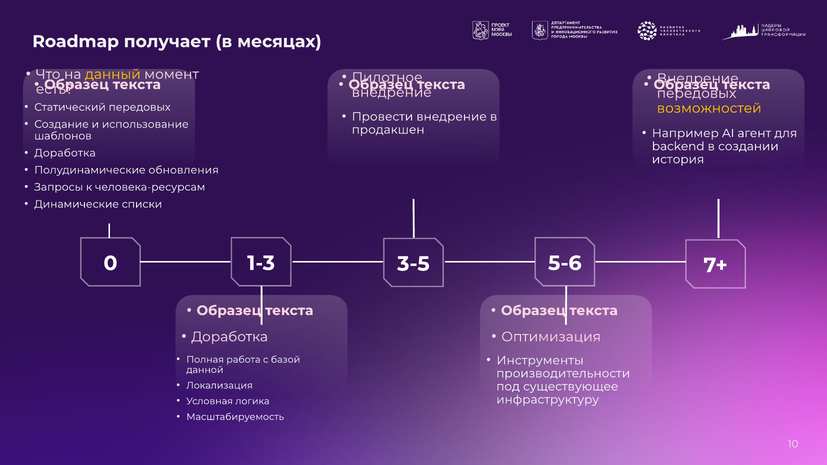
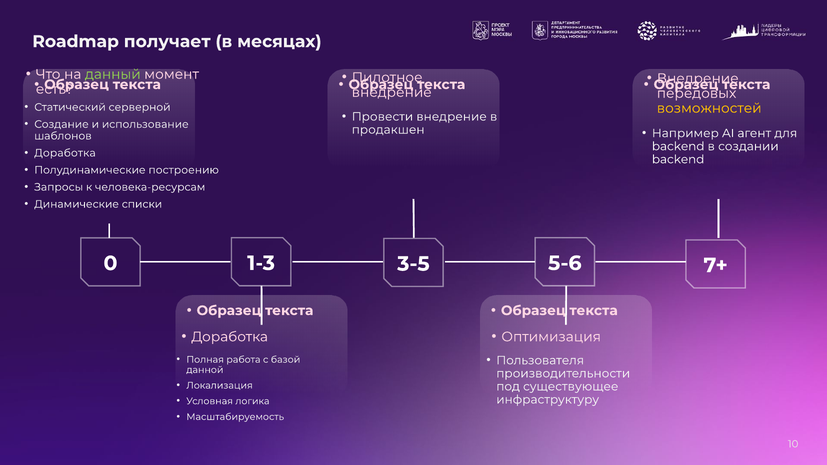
данный colour: yellow -> light green (113, 74)
Статический передовых: передовых -> серверной (140, 107)
история: история -> backend (678, 159)
обновления: обновления -> построению (184, 170)
Инструменты: Инструменты -> Пользователя (540, 360)
